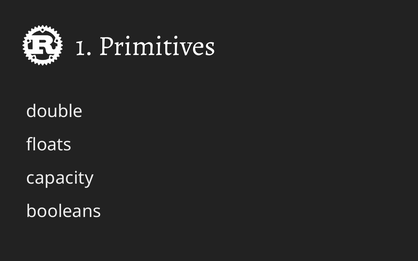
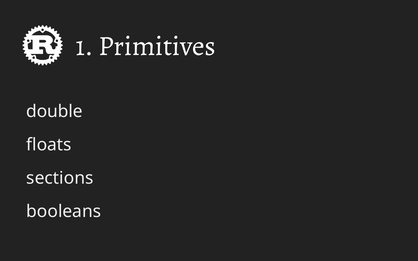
capacity: capacity -> sections (60, 178)
